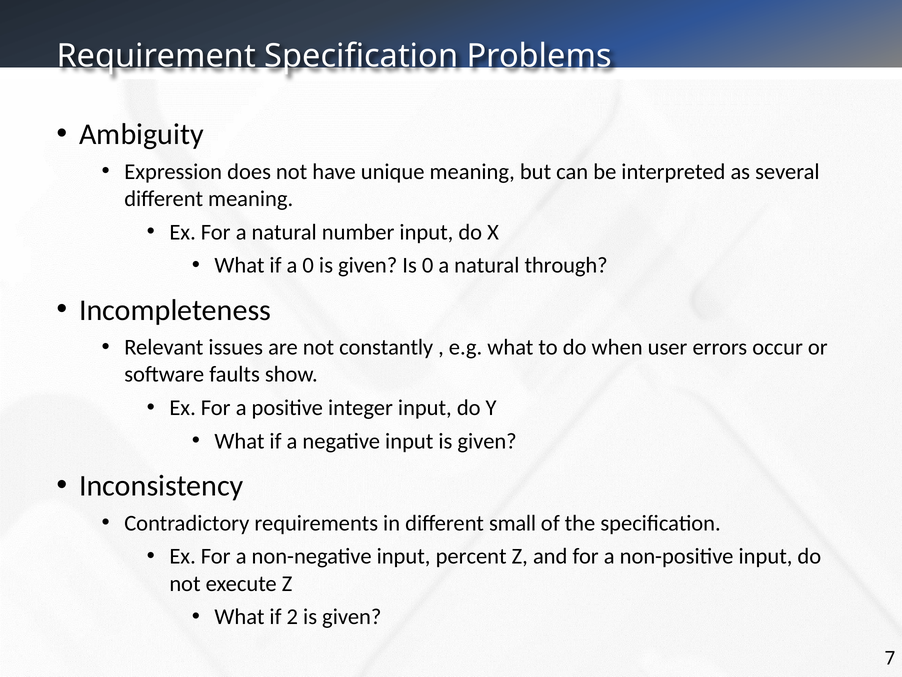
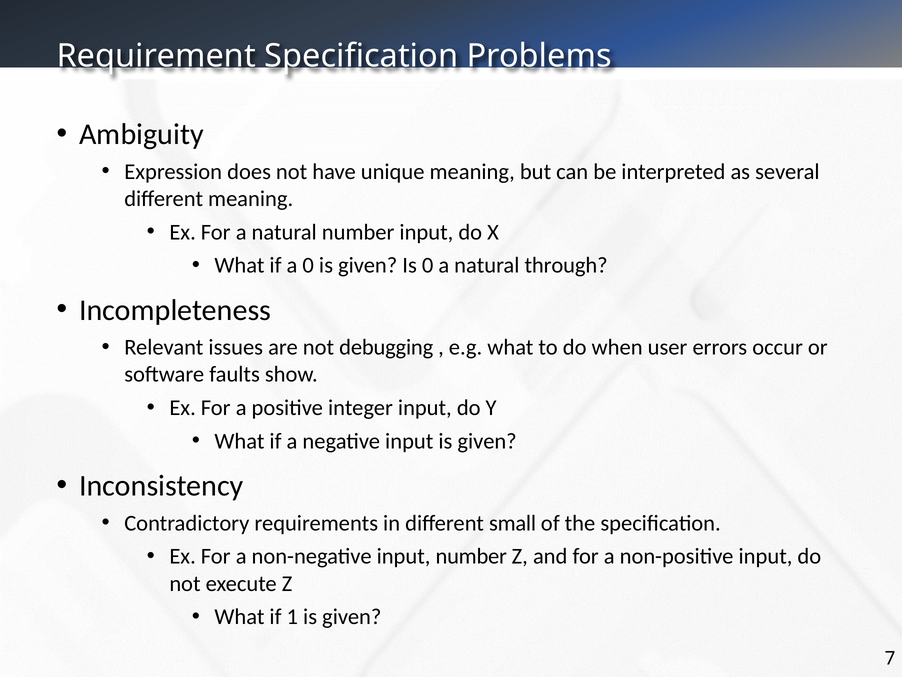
constantly: constantly -> debugging (386, 347)
input percent: percent -> number (471, 556)
2: 2 -> 1 (292, 617)
